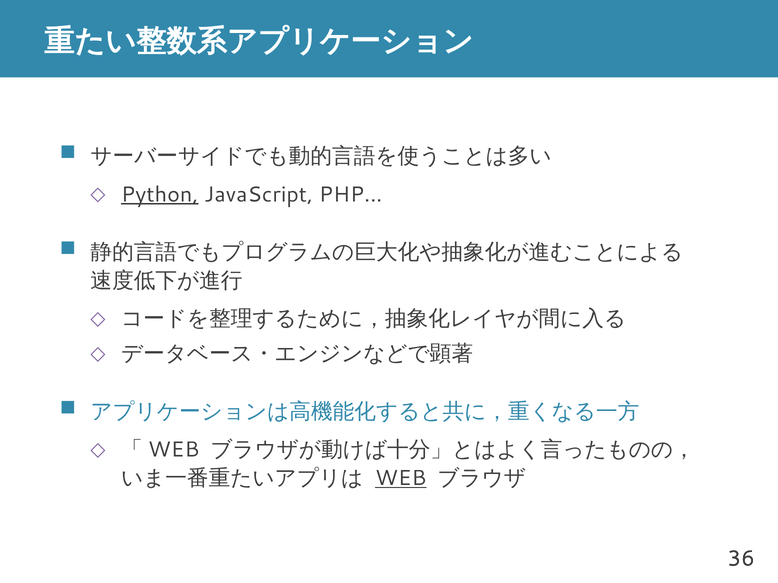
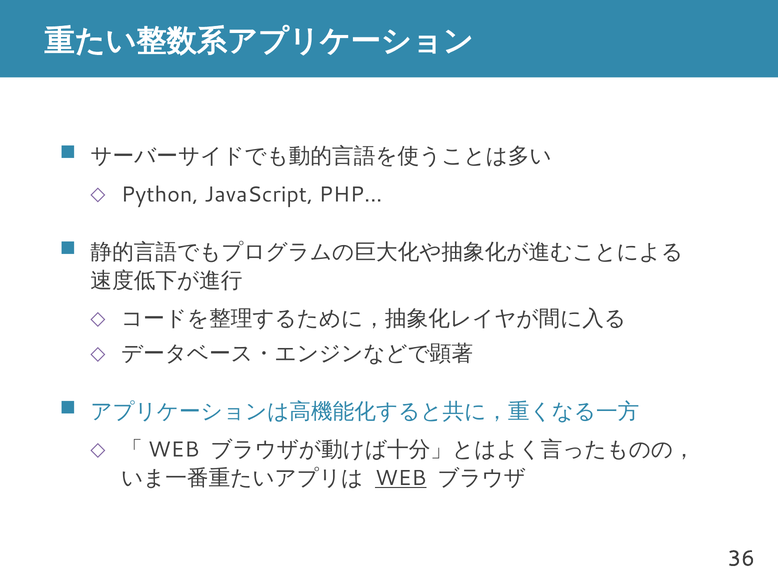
Python underline: present -> none (160, 195)
